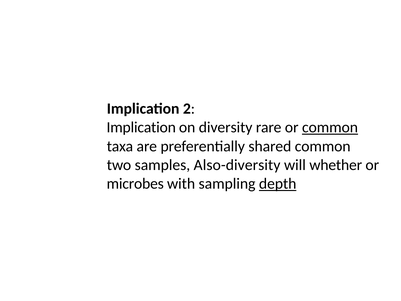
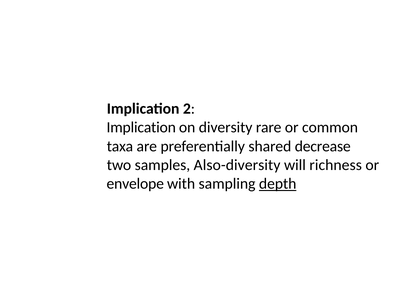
common underline: present -> none (330, 127)
shared common: common -> decrease (323, 146)
whether: whether -> richness (336, 165)
microbes: microbes -> envelope (135, 184)
